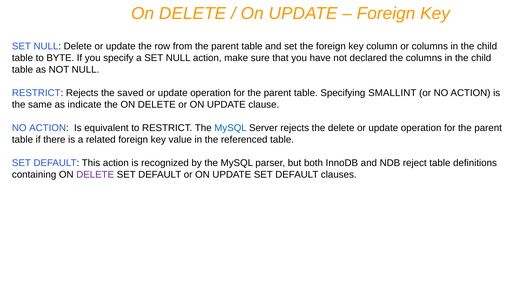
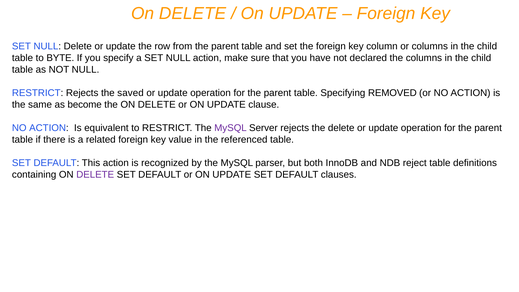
SMALLINT: SMALLINT -> REMOVED (392, 93)
indicate: indicate -> become (85, 105)
MySQL colour: blue -> purple (231, 128)
